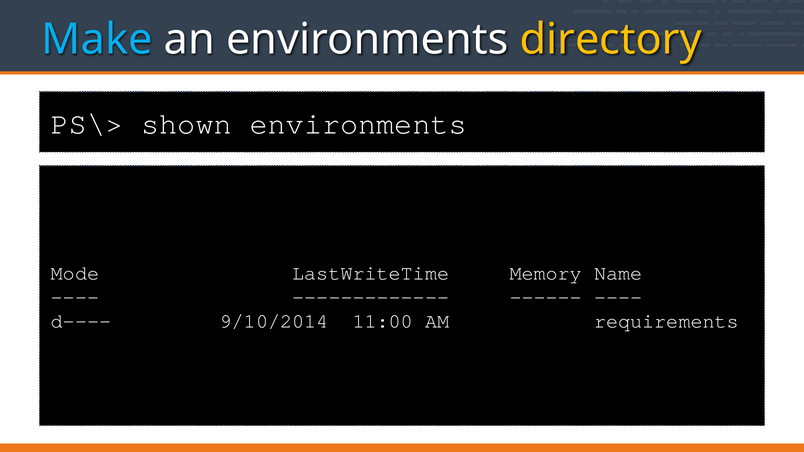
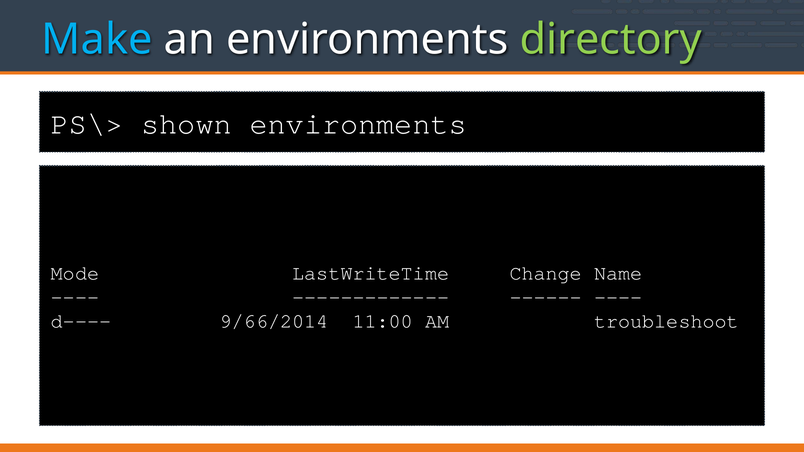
directory colour: yellow -> light green (611, 39)
Memory: Memory -> Change (546, 273)
9/10/2014: 9/10/2014 -> 9/66/2014 (274, 321)
requirements: requirements -> troubleshoot (666, 321)
